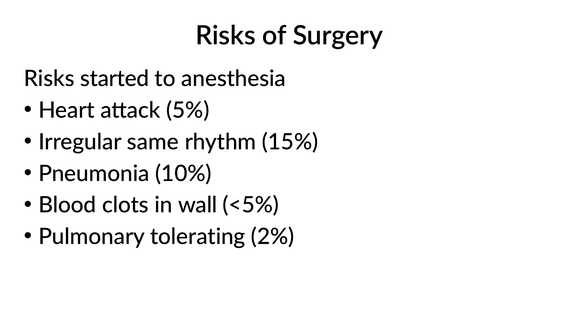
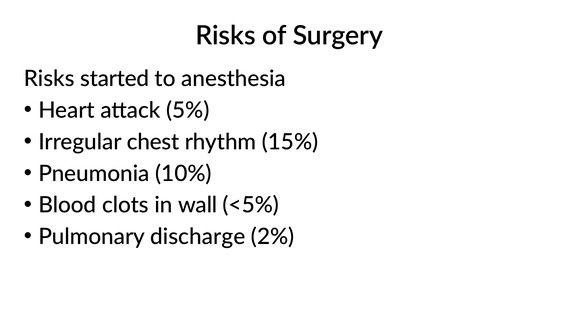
same: same -> chest (153, 142)
tolerating: tolerating -> discharge (198, 237)
